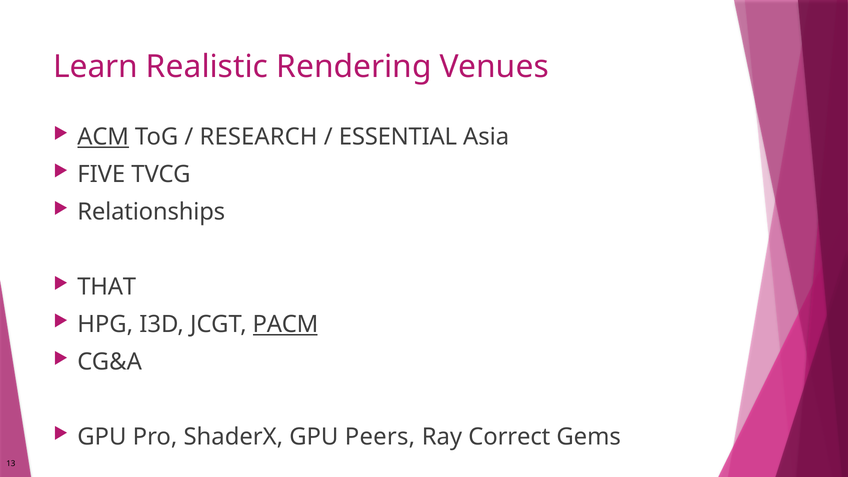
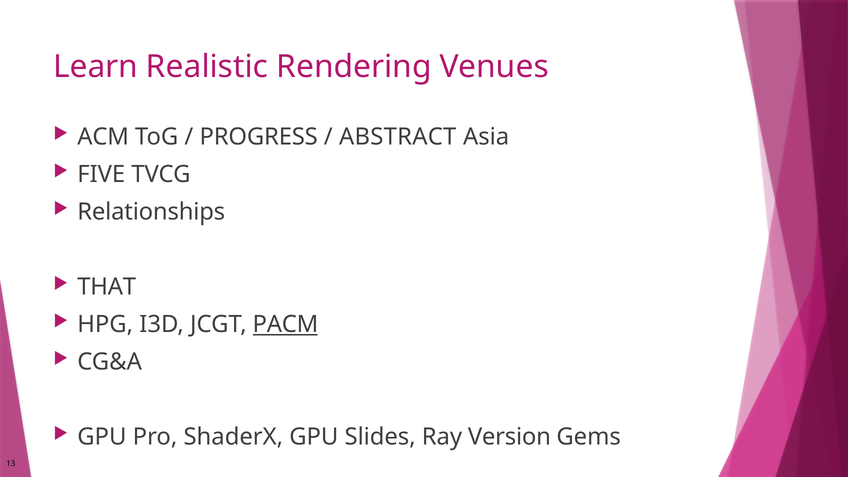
ACM underline: present -> none (103, 137)
RESEARCH: RESEARCH -> PROGRESS (259, 137)
ESSENTIAL: ESSENTIAL -> ABSTRACT (398, 137)
Peers: Peers -> Slides (380, 437)
Correct: Correct -> Version (509, 437)
